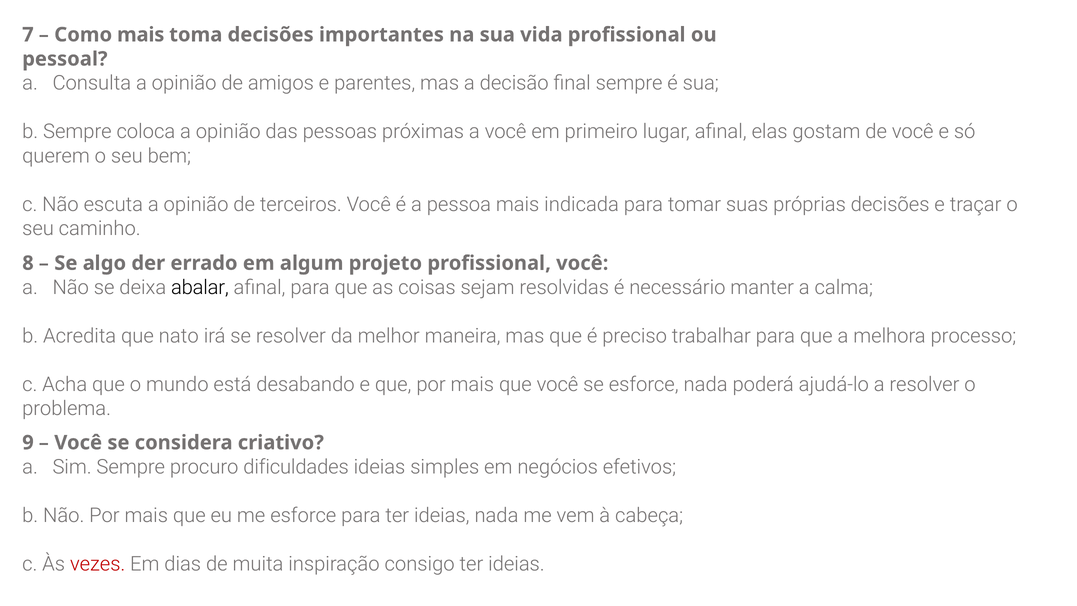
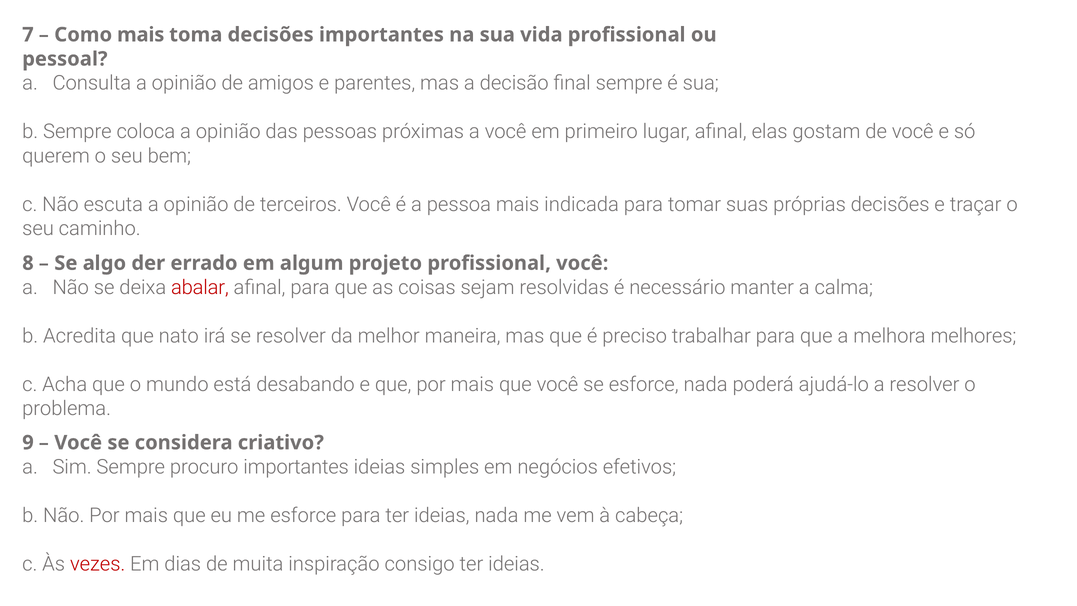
abalar colour: black -> red (200, 287)
processo: processo -> melhores (973, 336)
procuro dificuldades: dificuldades -> importantes (296, 467)
